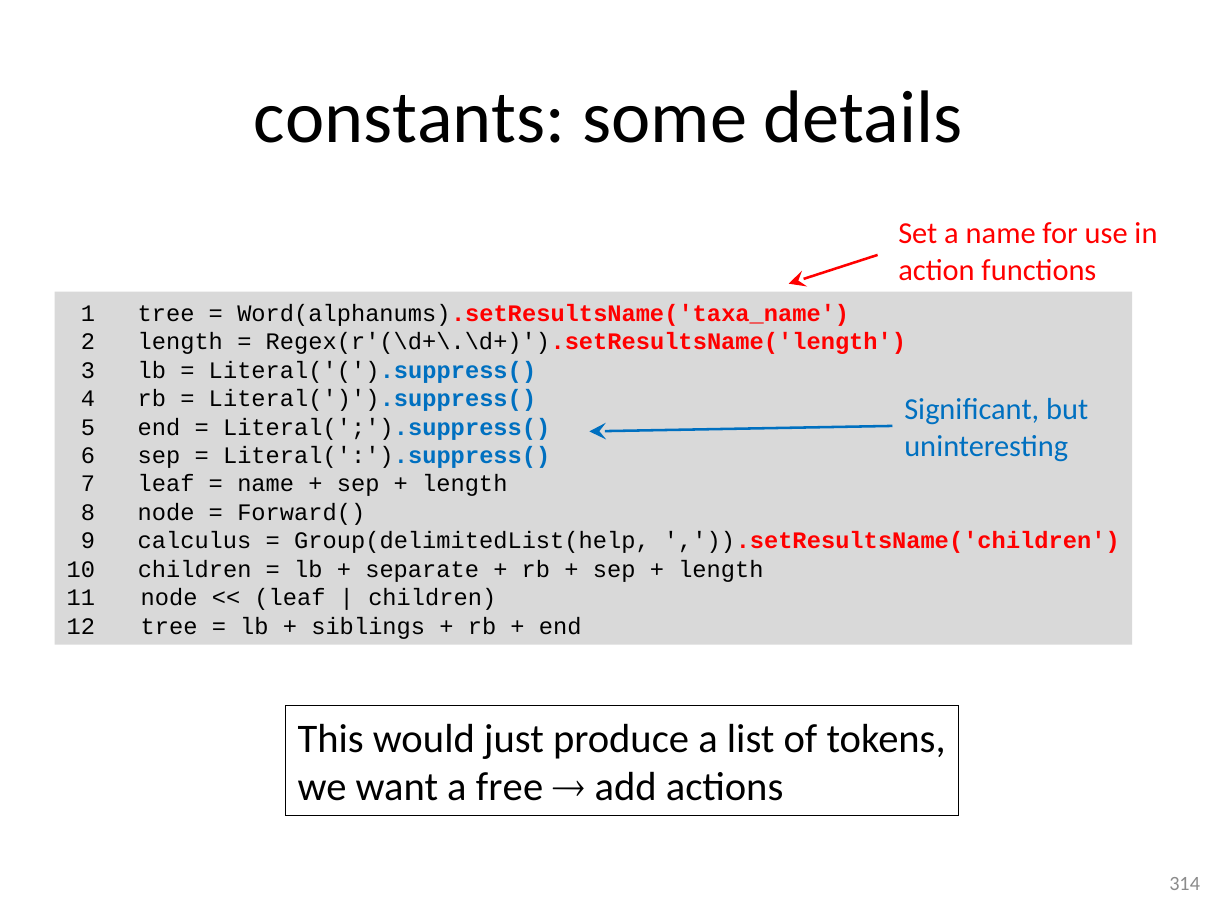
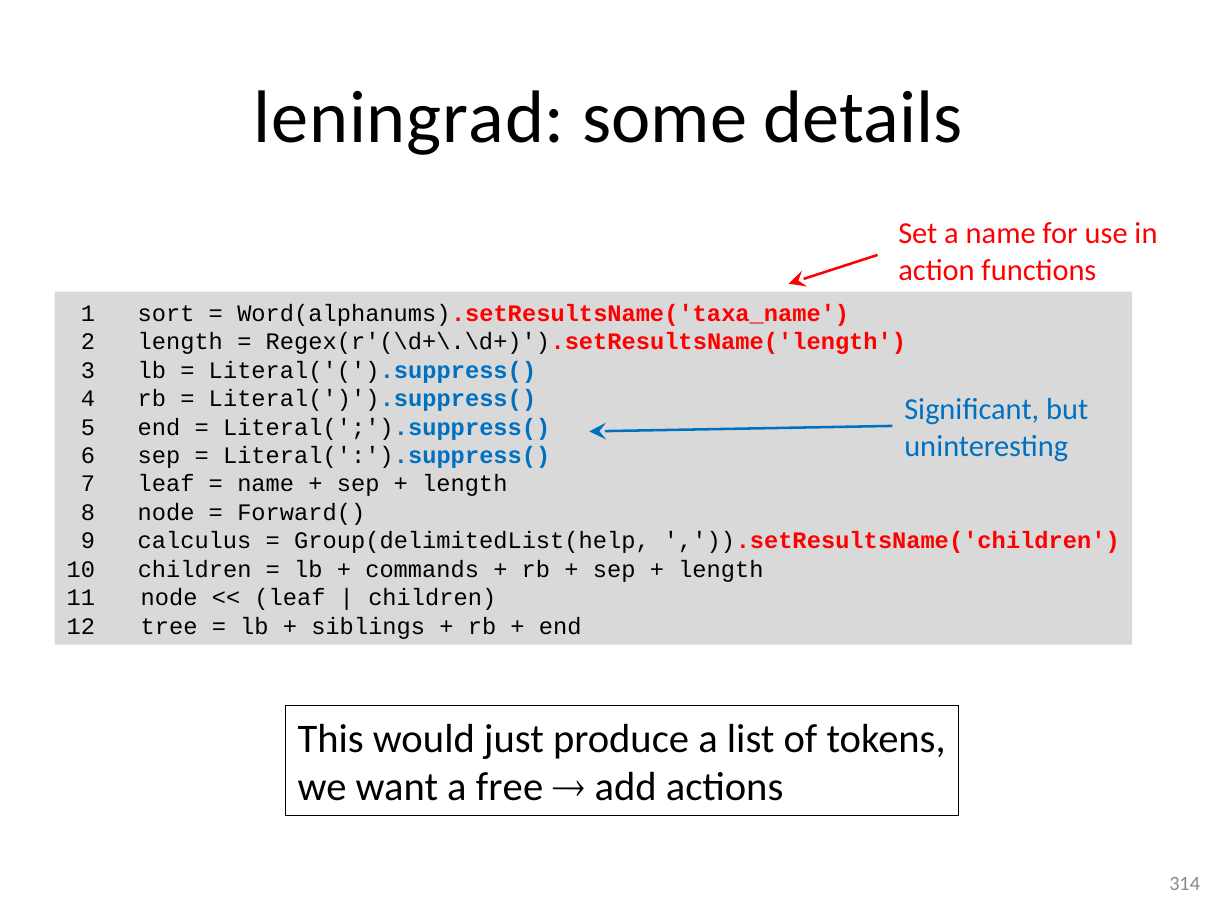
constants: constants -> leningrad (409, 118)
1 tree: tree -> sort (166, 313)
separate: separate -> commands (422, 569)
